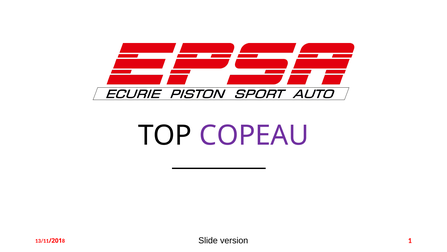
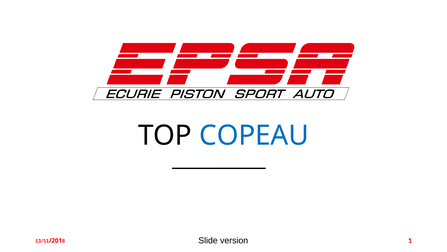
COPEAU colour: purple -> blue (254, 135)
